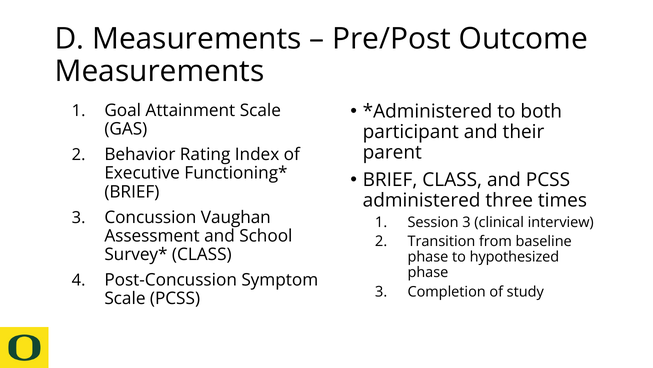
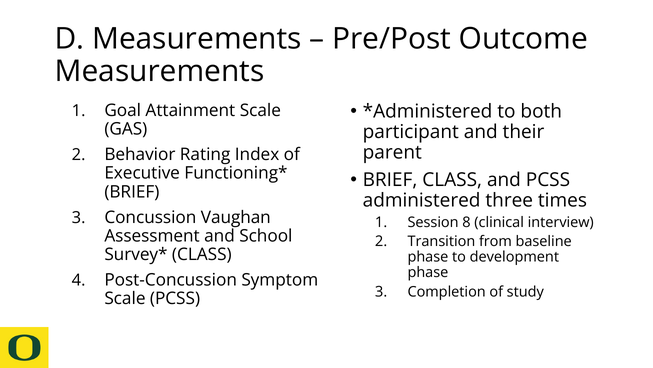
Session 3: 3 -> 8 (467, 222)
hypothesized: hypothesized -> development (514, 257)
